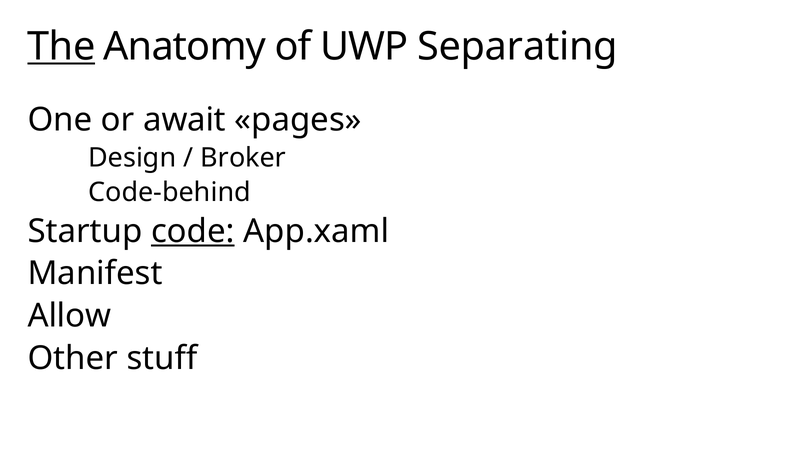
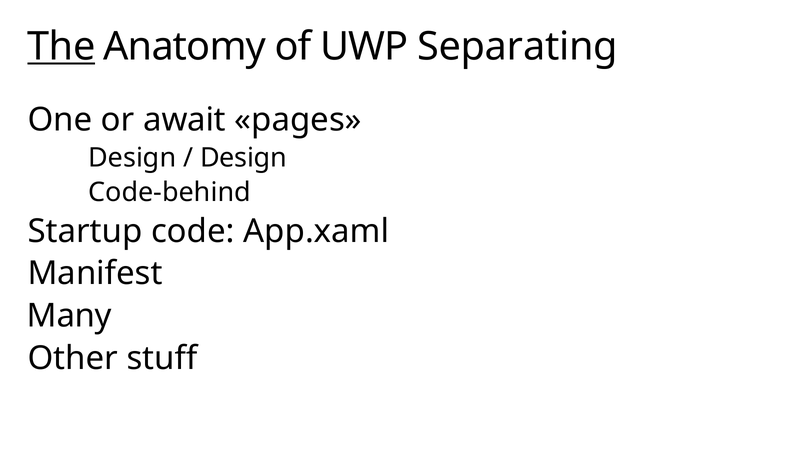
Broker: Broker -> Design (243, 158)
code underline: present -> none (193, 231)
Allow: Allow -> Many (69, 316)
